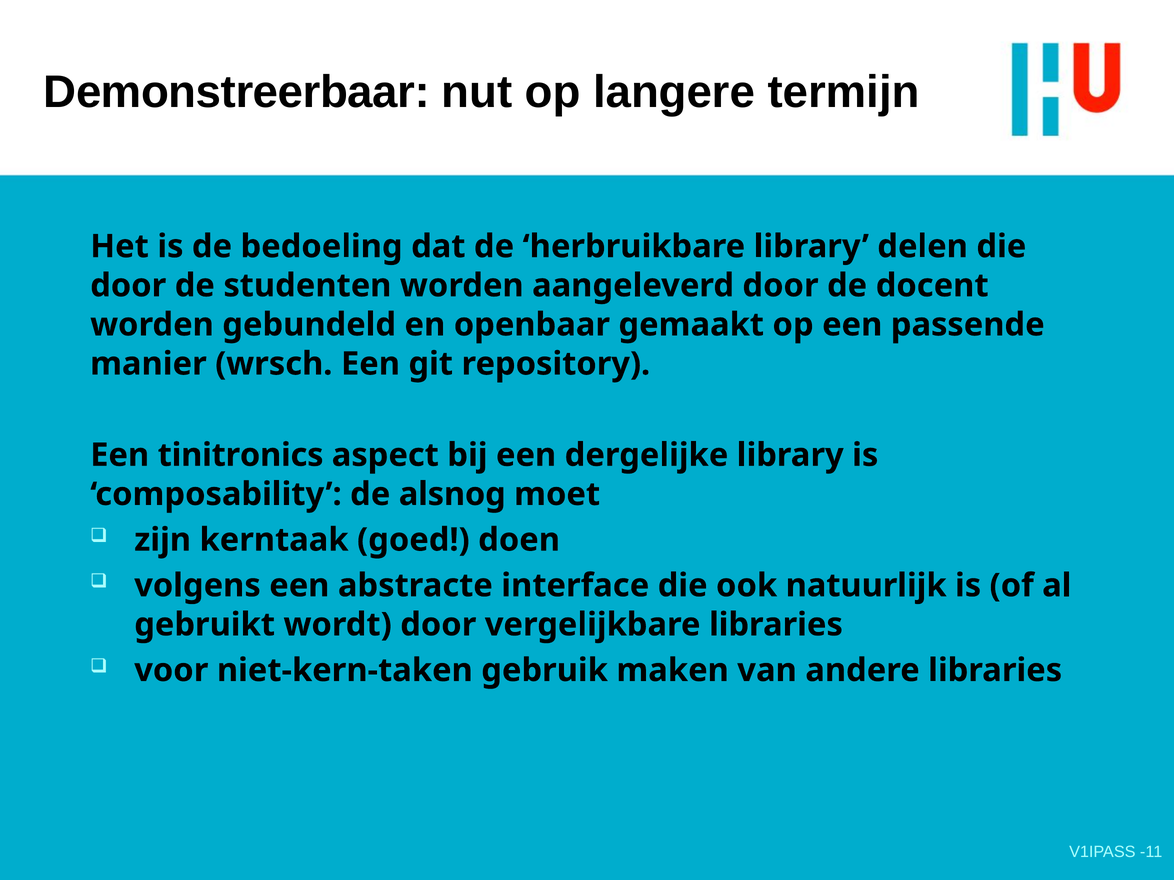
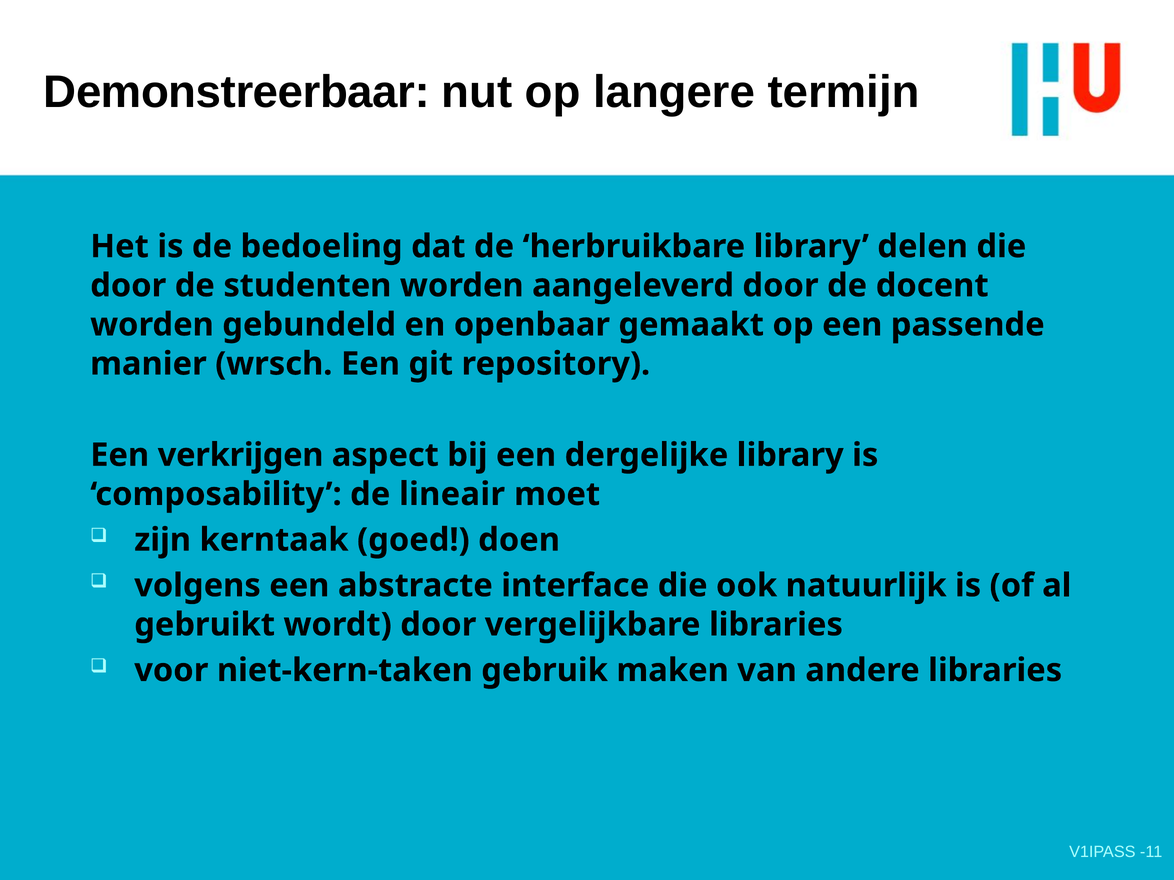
tinitronics: tinitronics -> verkrijgen (241, 455)
alsnog: alsnog -> lineair (452, 495)
